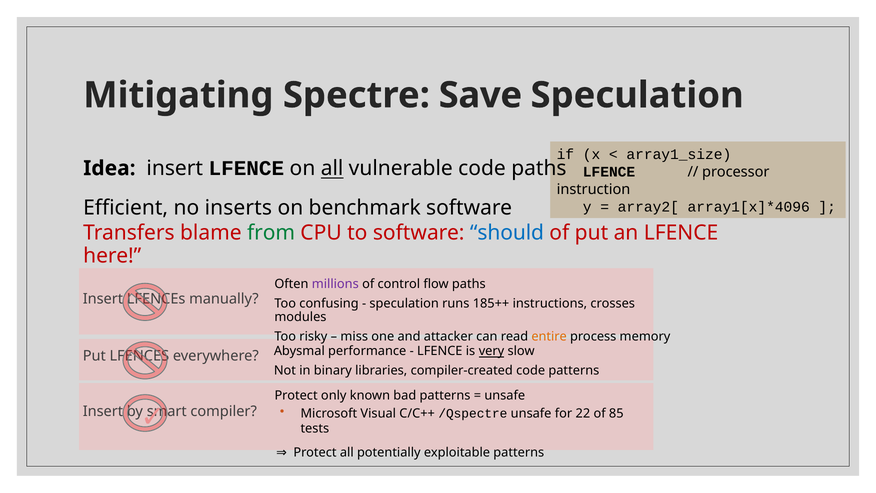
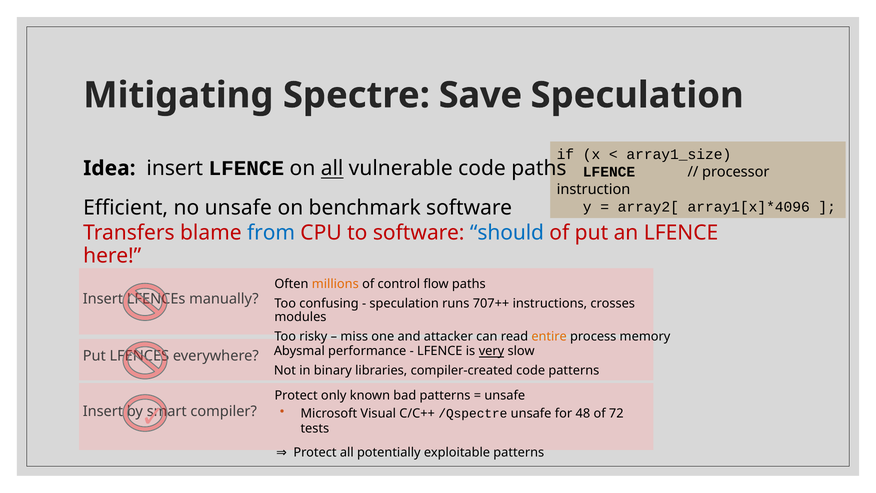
no inserts: inserts -> unsafe (238, 208)
from colour: green -> blue (271, 233)
millions colour: purple -> orange (335, 284)
185++: 185++ -> 707++ (491, 303)
22: 22 -> 48 (583, 413)
85: 85 -> 72 (616, 413)
